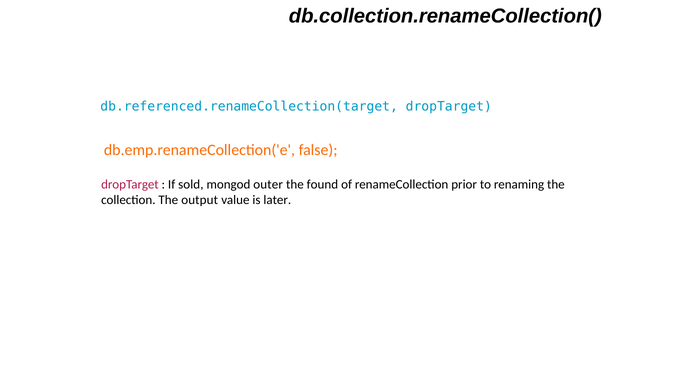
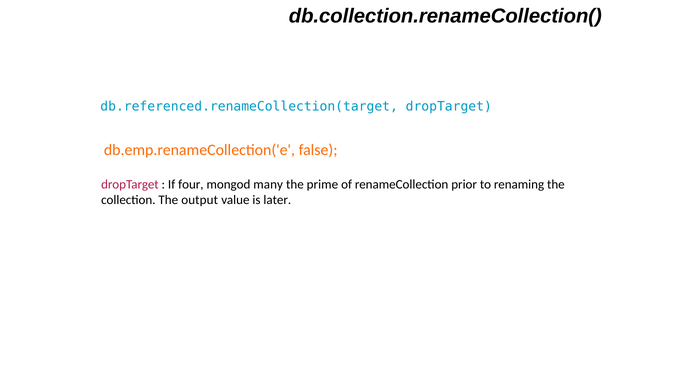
sold: sold -> four (191, 185)
outer: outer -> many (268, 185)
found: found -> prime (322, 185)
